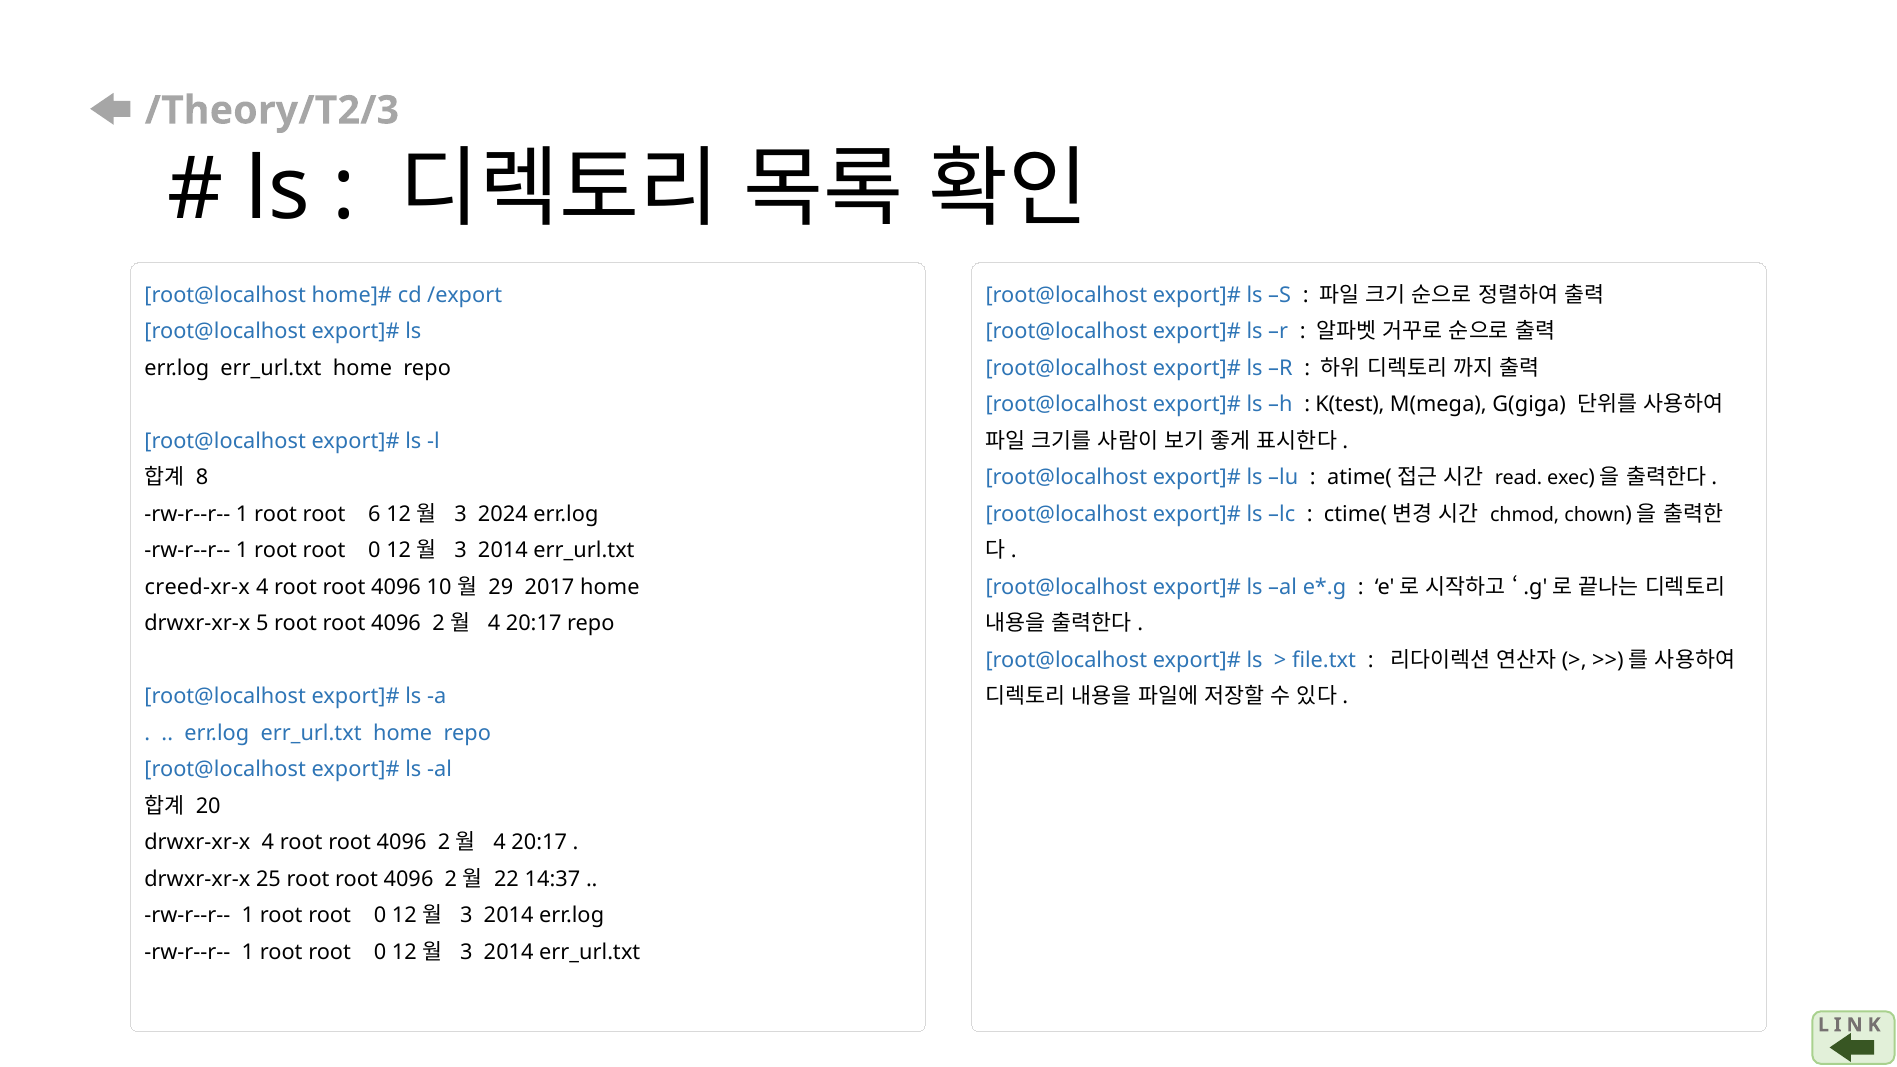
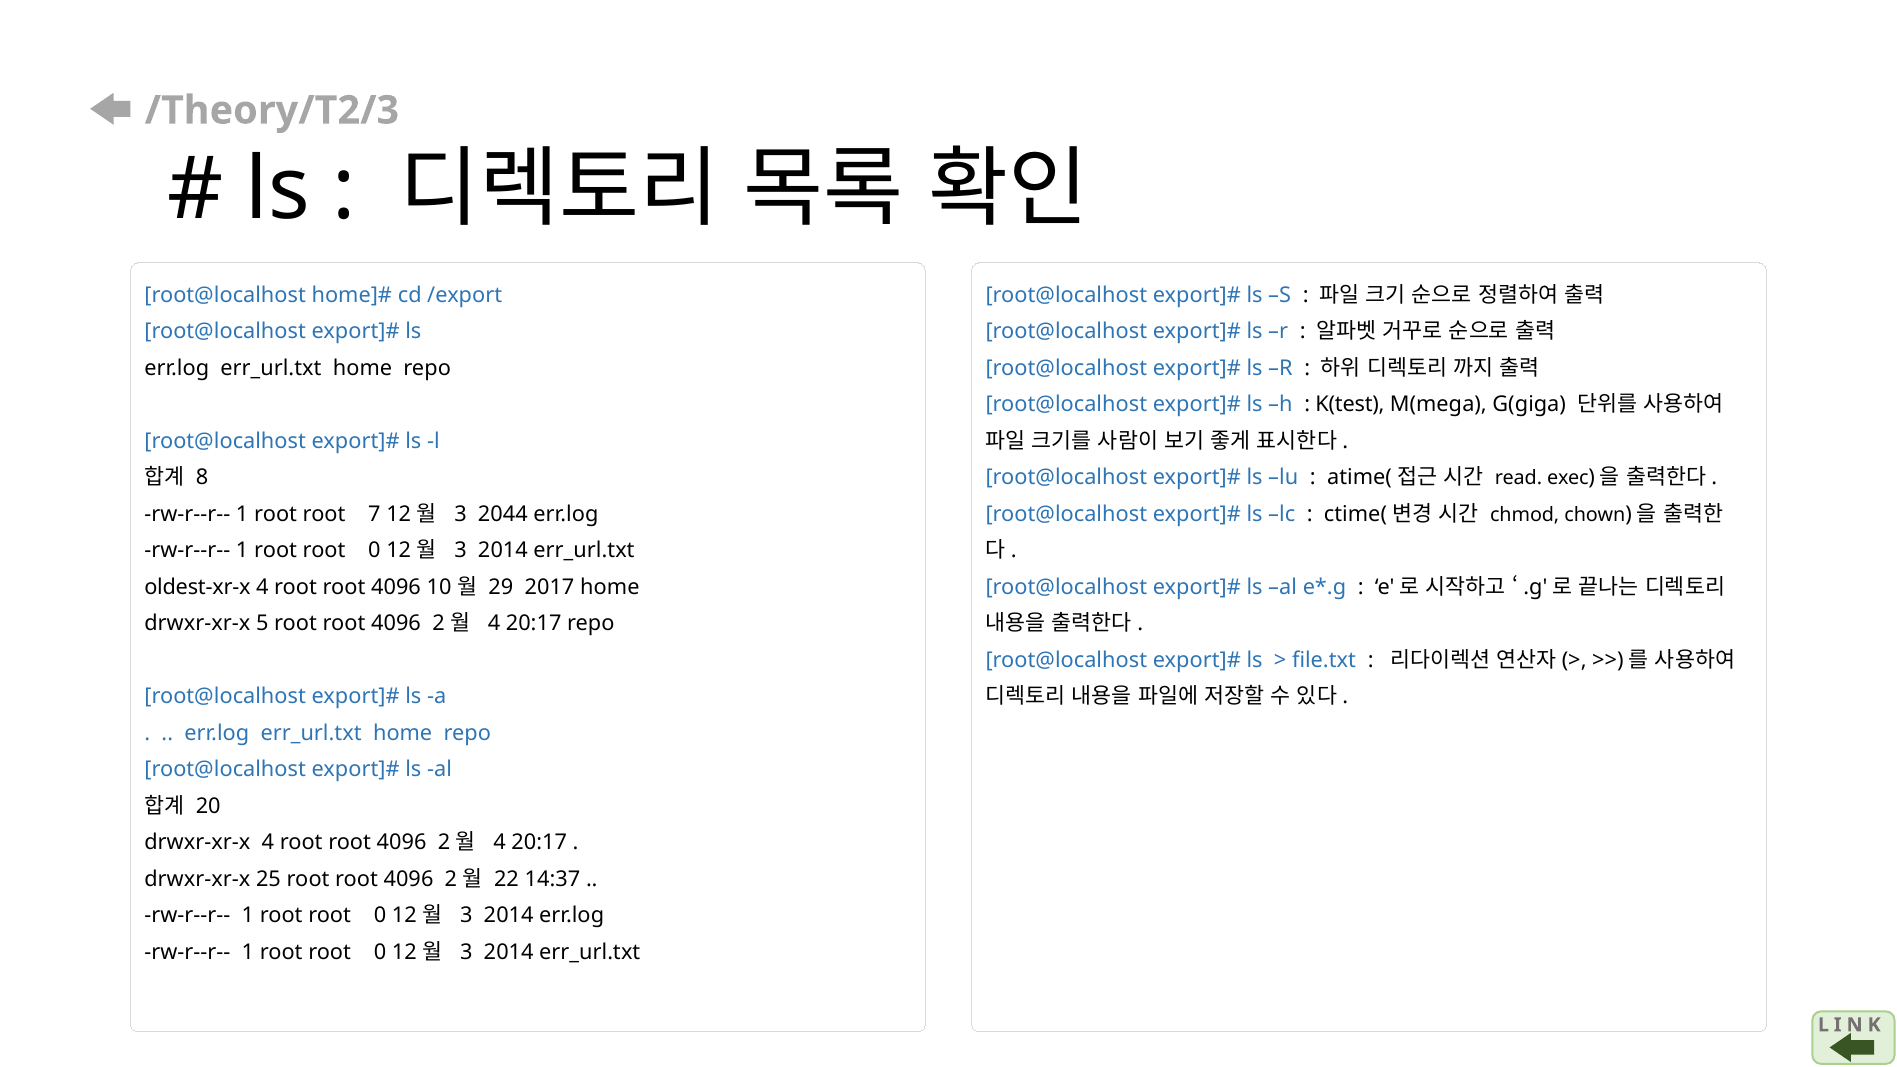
6: 6 -> 7 (374, 514)
2024: 2024 -> 2044 (503, 514)
creed-xr-x: creed-xr-x -> oldest-xr-x (197, 587)
